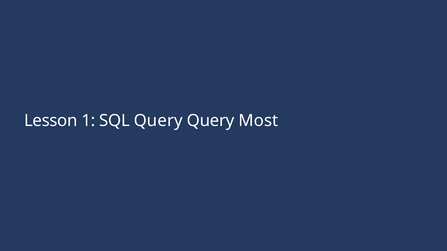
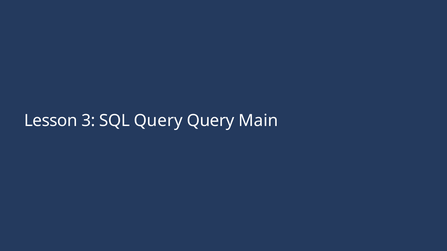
1: 1 -> 3 (88, 121)
Most: Most -> Main (258, 121)
